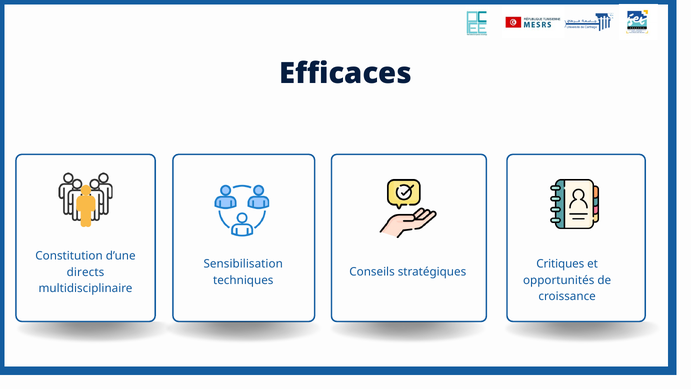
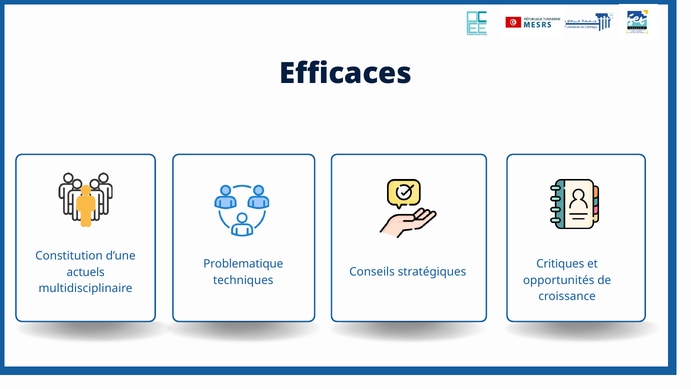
Sensibilisation: Sensibilisation -> Problematique (243, 264)
directs: directs -> actuels (86, 272)
